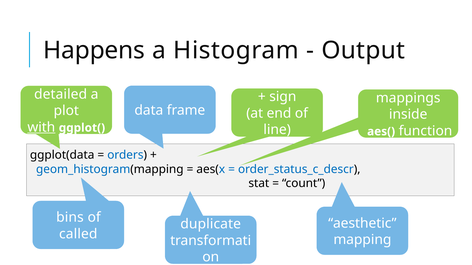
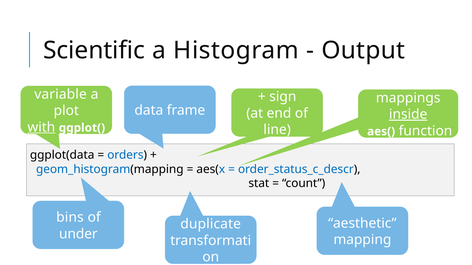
Happens: Happens -> Scientific (94, 51)
detailed: detailed -> variable (61, 94)
inside underline: none -> present (408, 115)
called: called -> under (78, 234)
